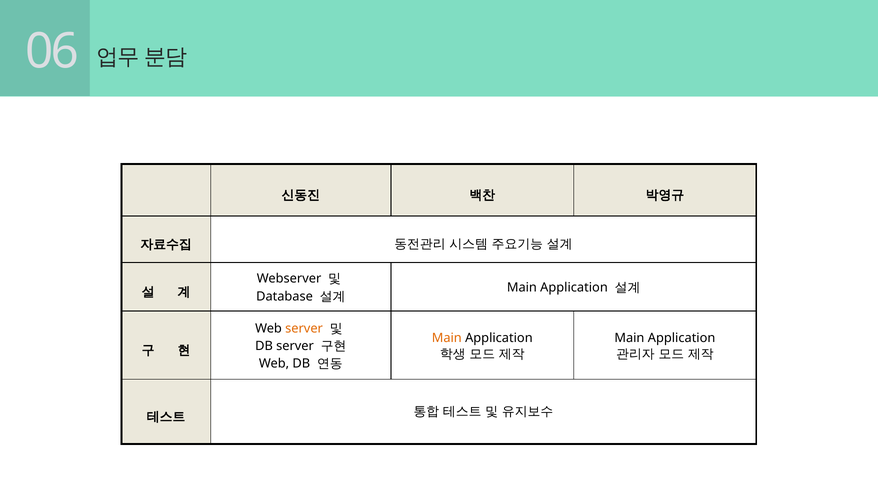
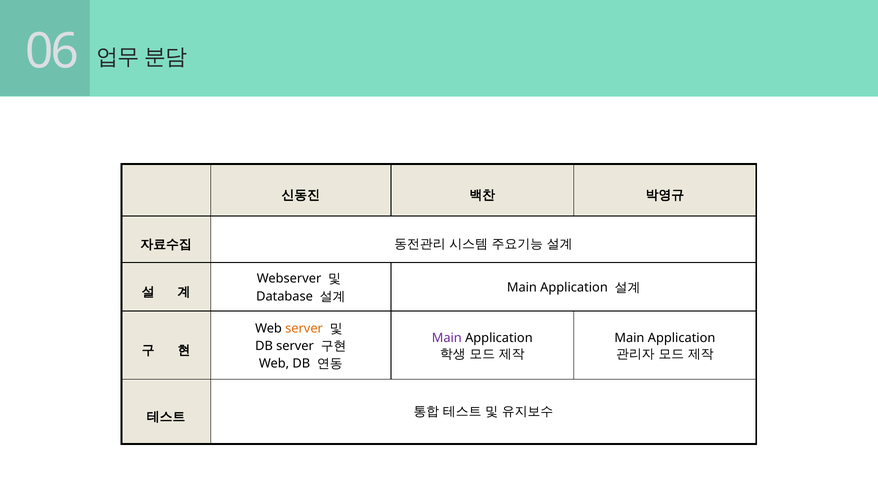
Main colour: orange -> purple (447, 338)
